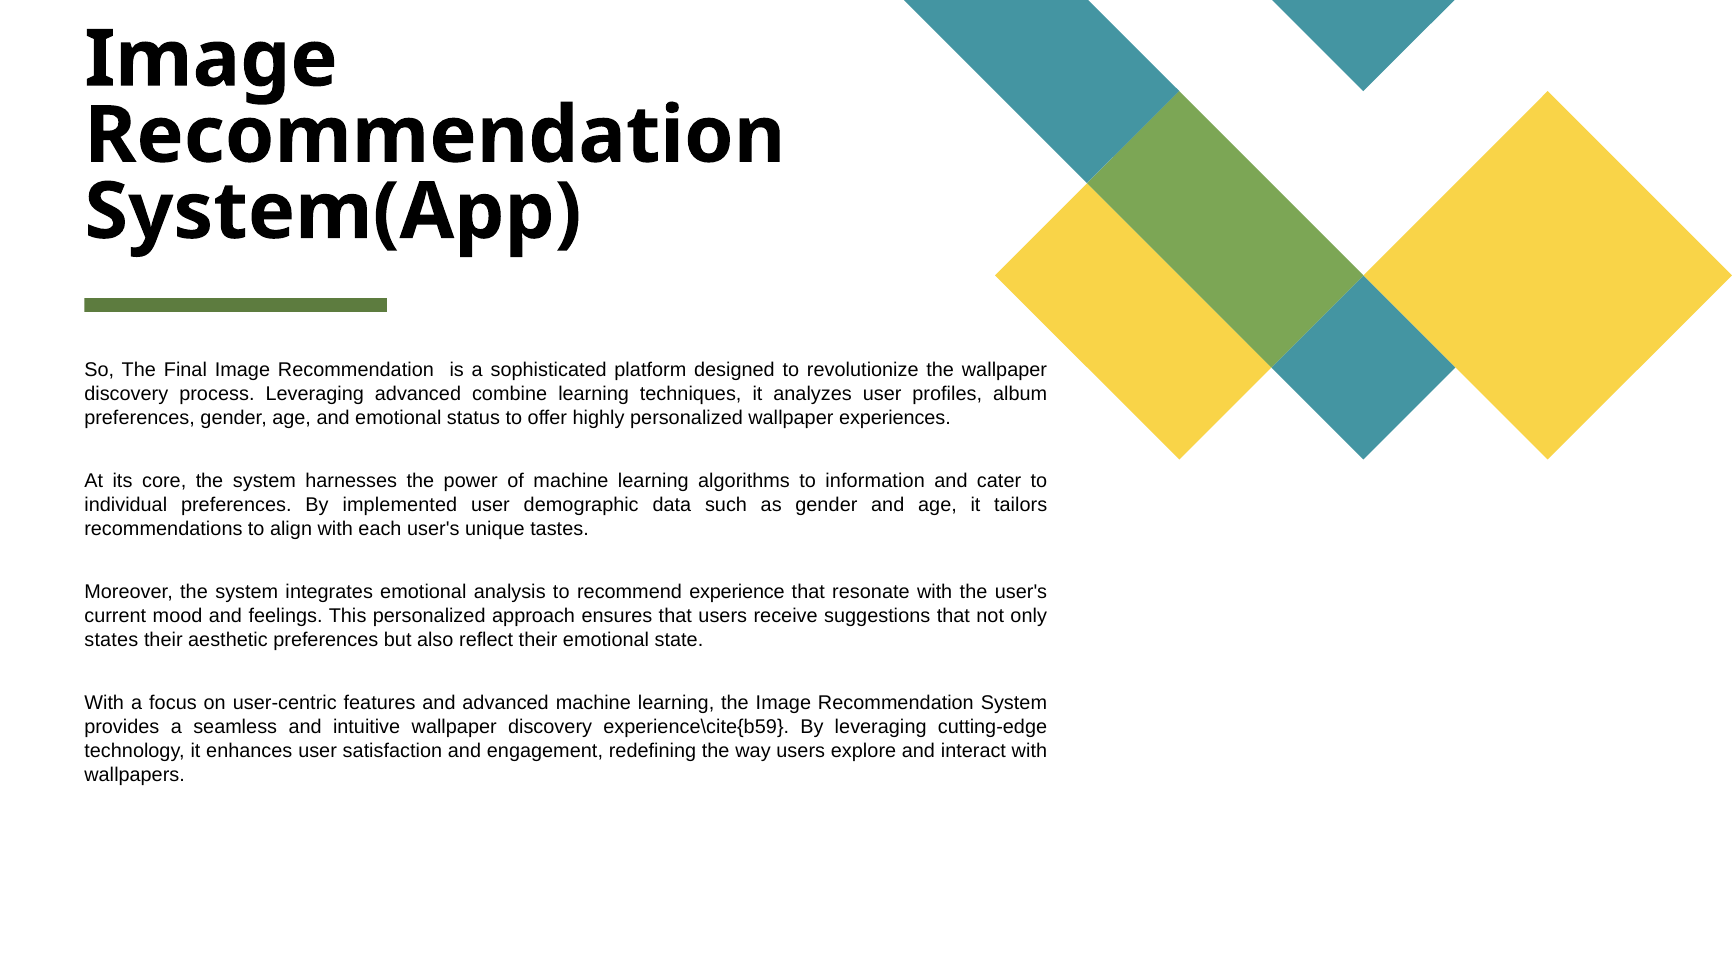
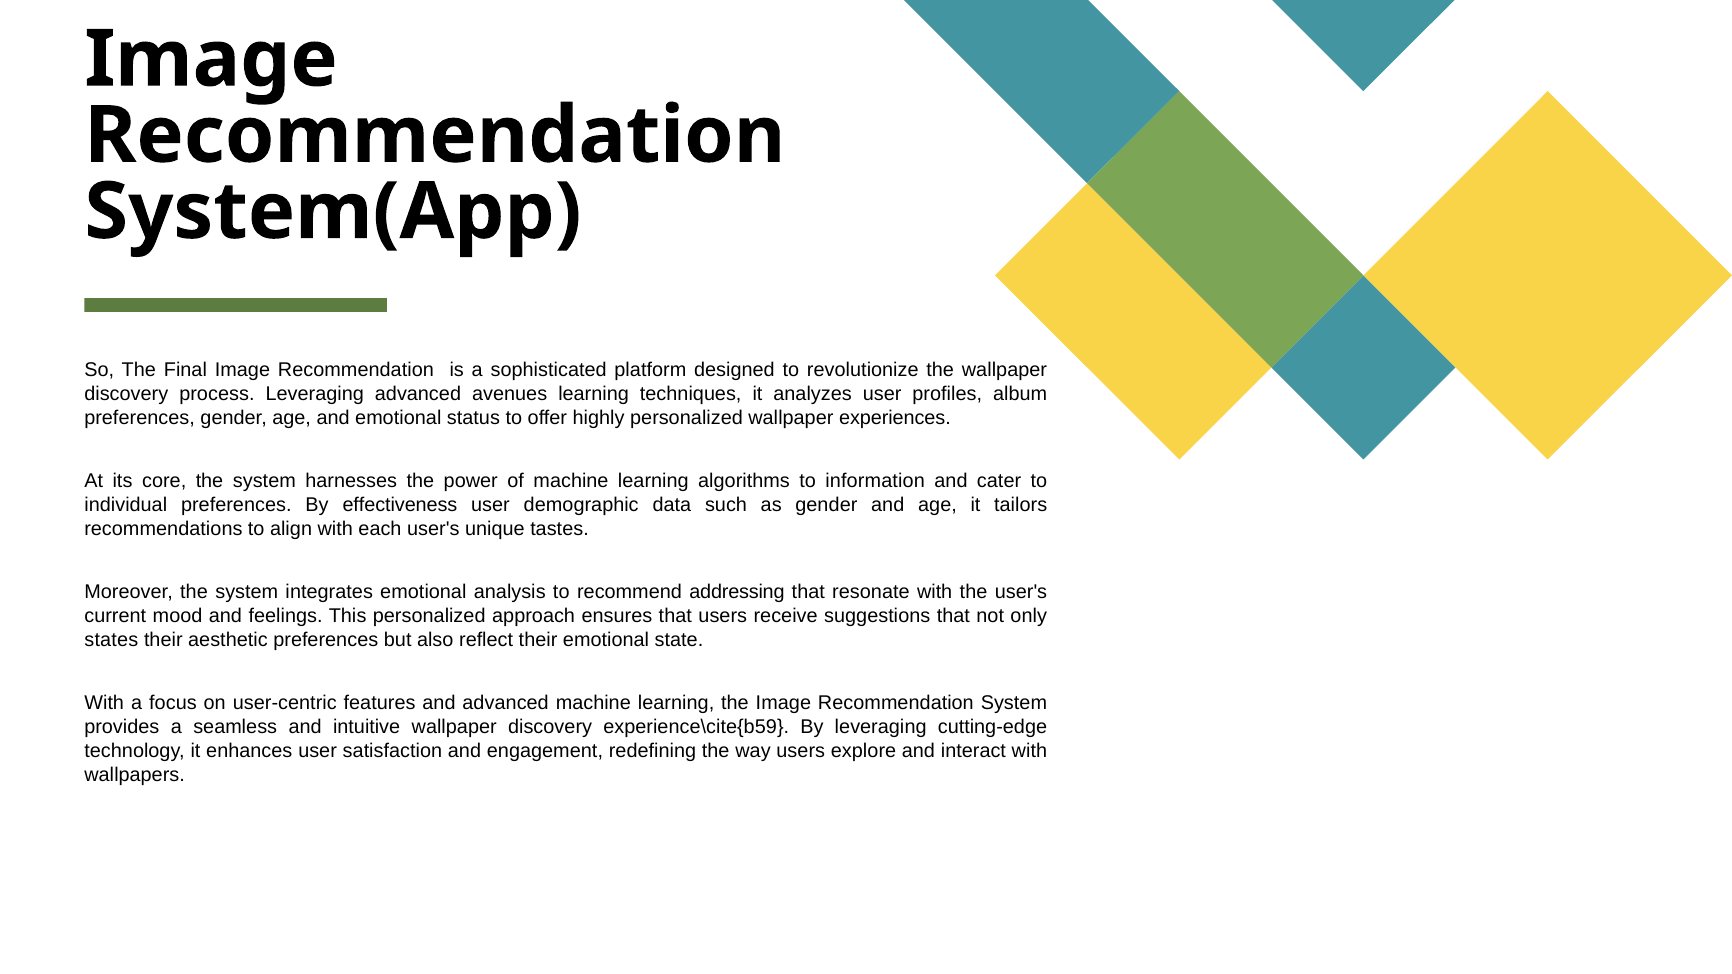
combine: combine -> avenues (510, 394)
implemented: implemented -> effectiveness (400, 505)
experience: experience -> addressing (737, 592)
